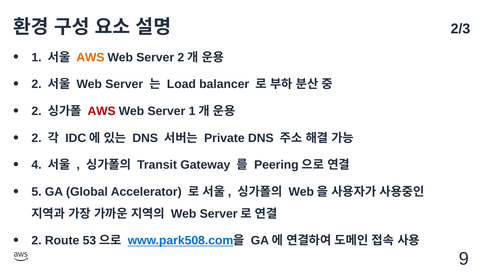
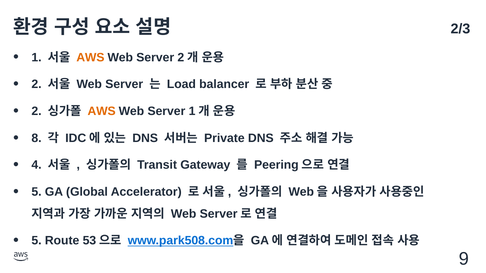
AWS colour: red -> orange (102, 111)
2: 2 -> 8 (36, 138)
2: 2 -> 5 (36, 241)
